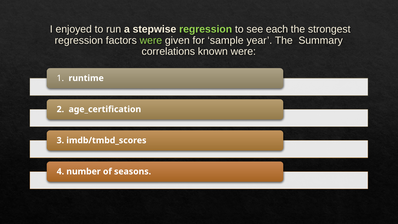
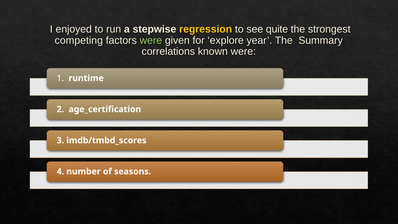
regression colour: light green -> yellow (206, 29)
each: each -> quite (277, 29)
regression: regression -> competing (79, 40)
sample: sample -> explore (226, 40)
